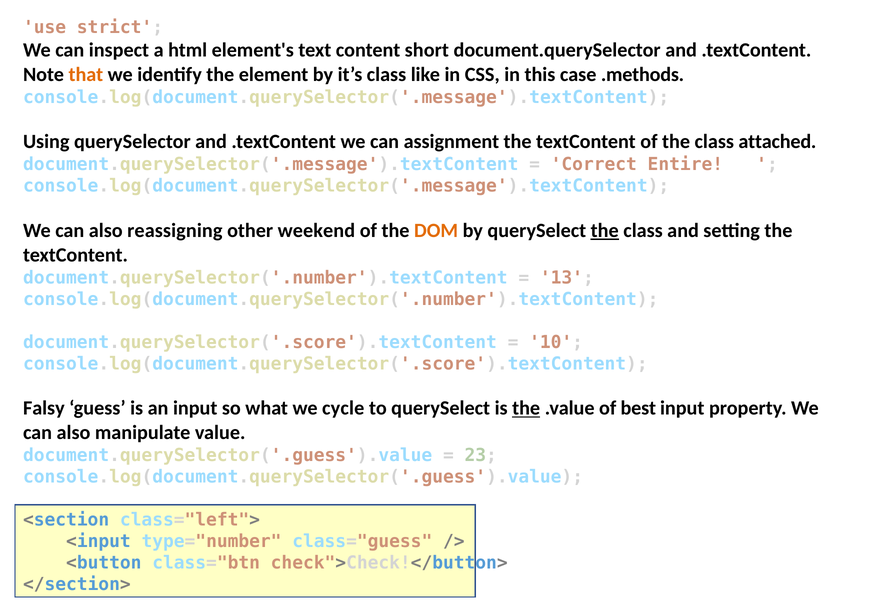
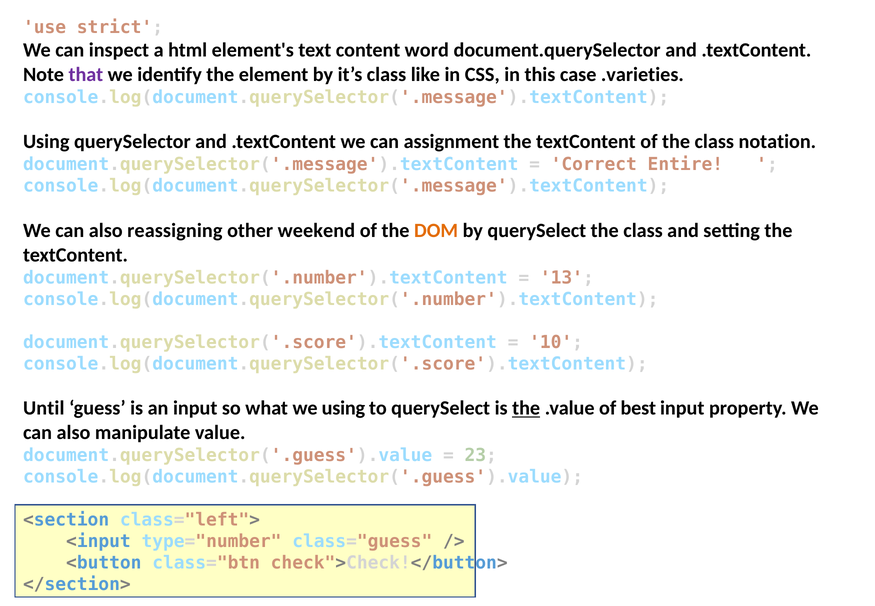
short: short -> word (427, 50)
that colour: orange -> purple (86, 74)
.methods: .methods -> .varieties (642, 74)
attached: attached -> notation (777, 142)
the underline: present -> none (605, 231)
Falsy: Falsy -> Until (44, 408)
we cycle: cycle -> using (343, 408)
